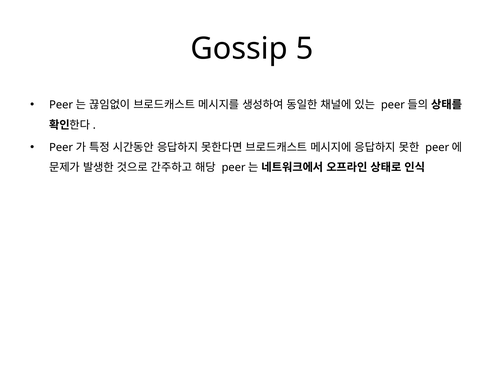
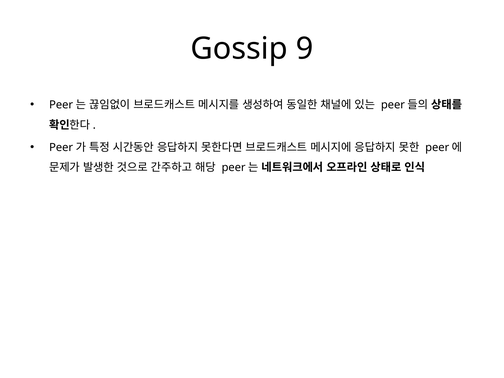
5: 5 -> 9 (305, 49)
